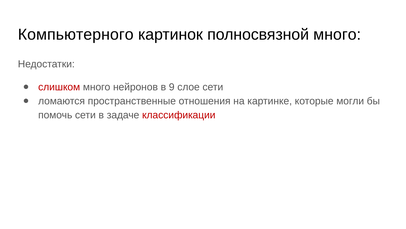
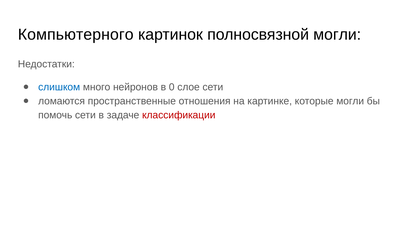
полносвязной много: много -> могли (337, 34)
слишком colour: red -> blue (59, 87)
9: 9 -> 0 (172, 87)
